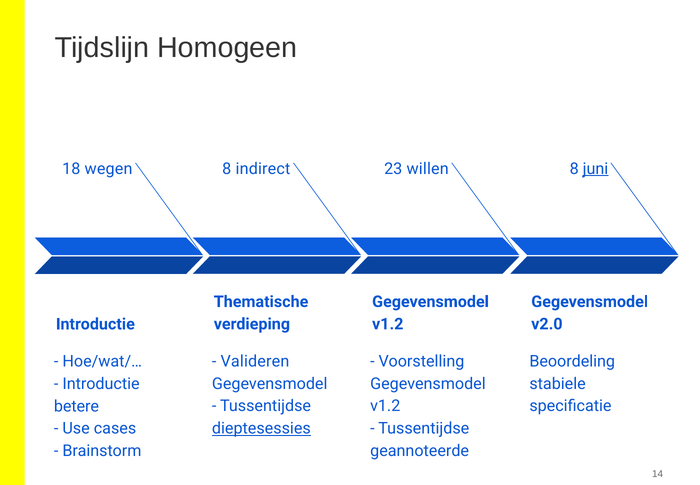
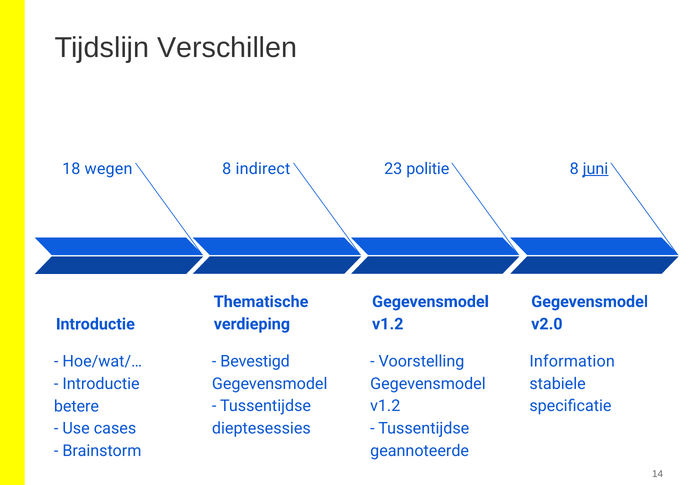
Homogeen: Homogeen -> Verschillen (227, 48)
willen: willen -> politie (428, 169)
Valideren: Valideren -> Bevestigd (255, 361)
Beoordeling: Beoordeling -> Information (572, 361)
dieptesessies underline: present -> none (261, 428)
